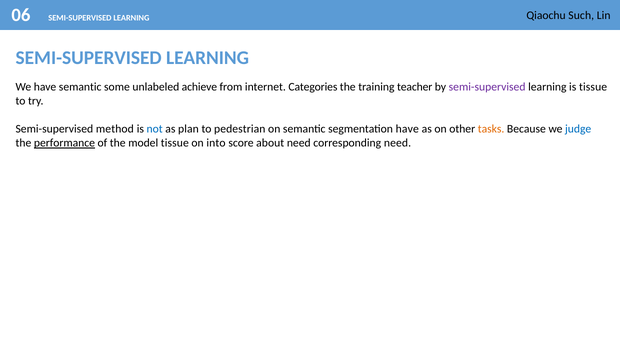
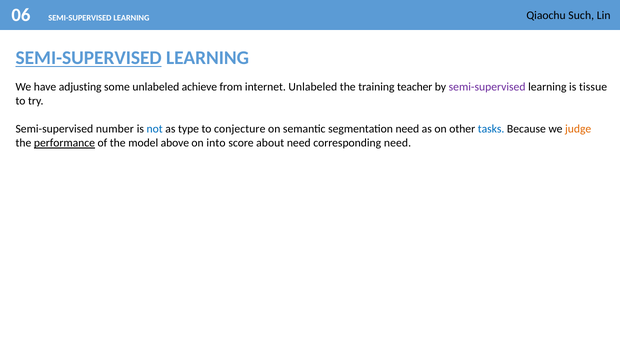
SEMI-SUPERVISED underline: none -> present (89, 58)
have semantic: semantic -> adjusting (80, 87)
internet Categories: Categories -> Unlabeled (313, 87)
method: method -> number (115, 129)
plan: plan -> type (189, 129)
pedestrian: pedestrian -> conjecture (240, 129)
segmentation have: have -> need (407, 129)
tasks colour: orange -> blue (491, 129)
judge colour: blue -> orange (578, 129)
model tissue: tissue -> above (175, 143)
